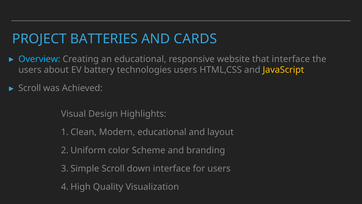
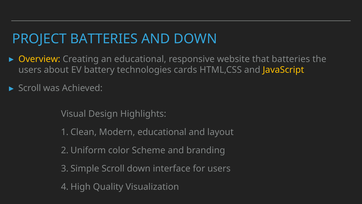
AND CARDS: CARDS -> DOWN (195, 39)
Overview colour: light blue -> yellow (39, 59)
that interface: interface -> batteries (291, 59)
technologies users: users -> cards (185, 70)
